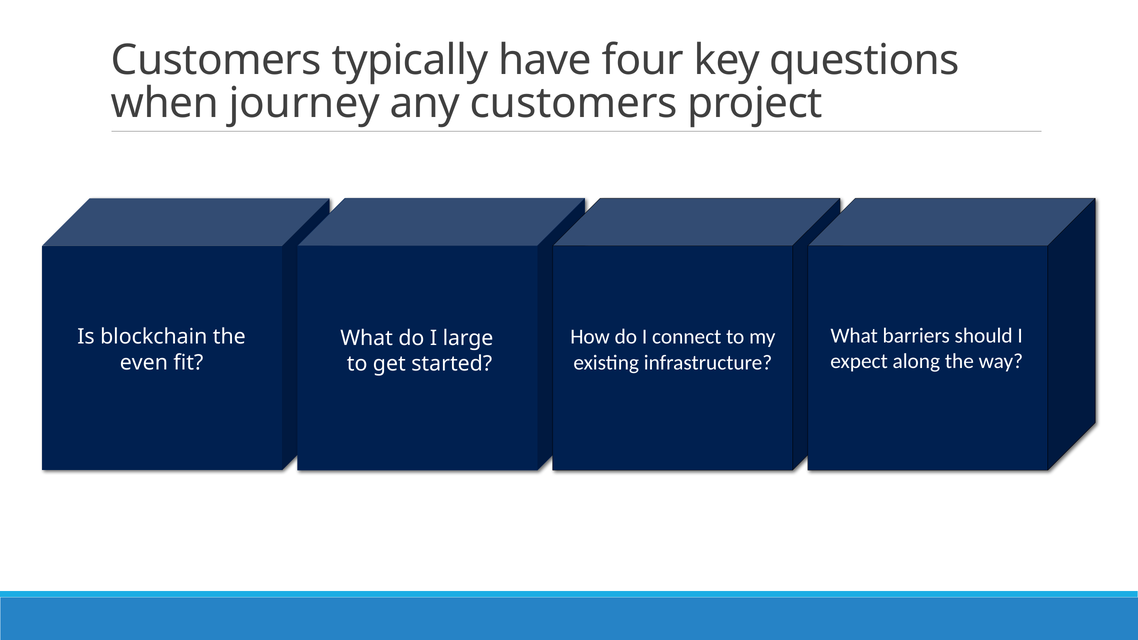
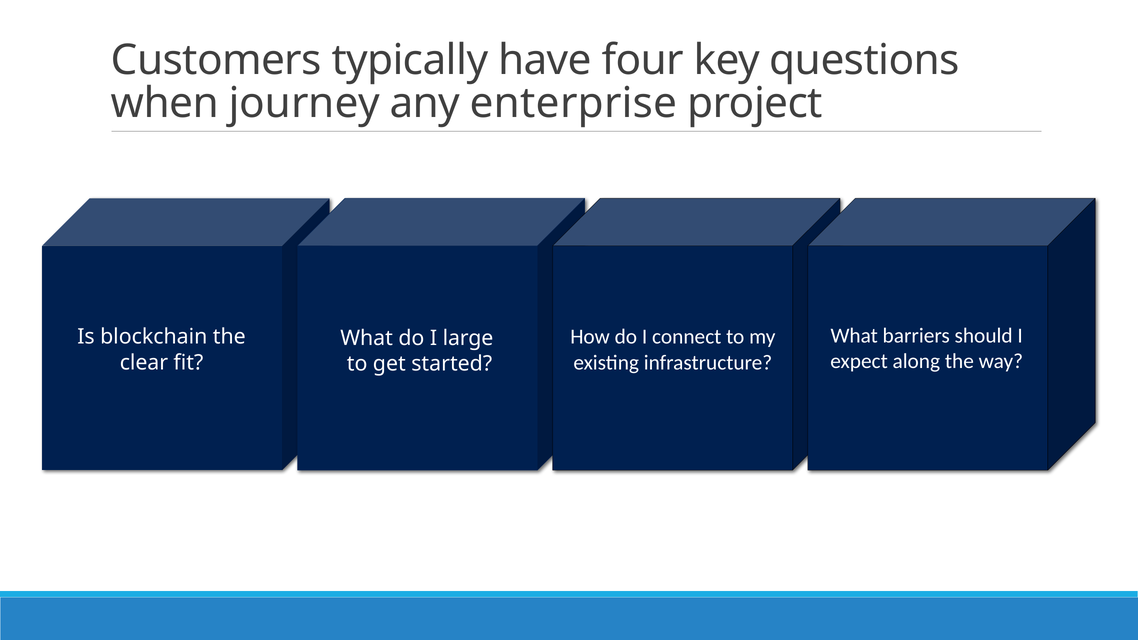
any customers: customers -> enterprise (574, 103)
even: even -> clear (144, 363)
